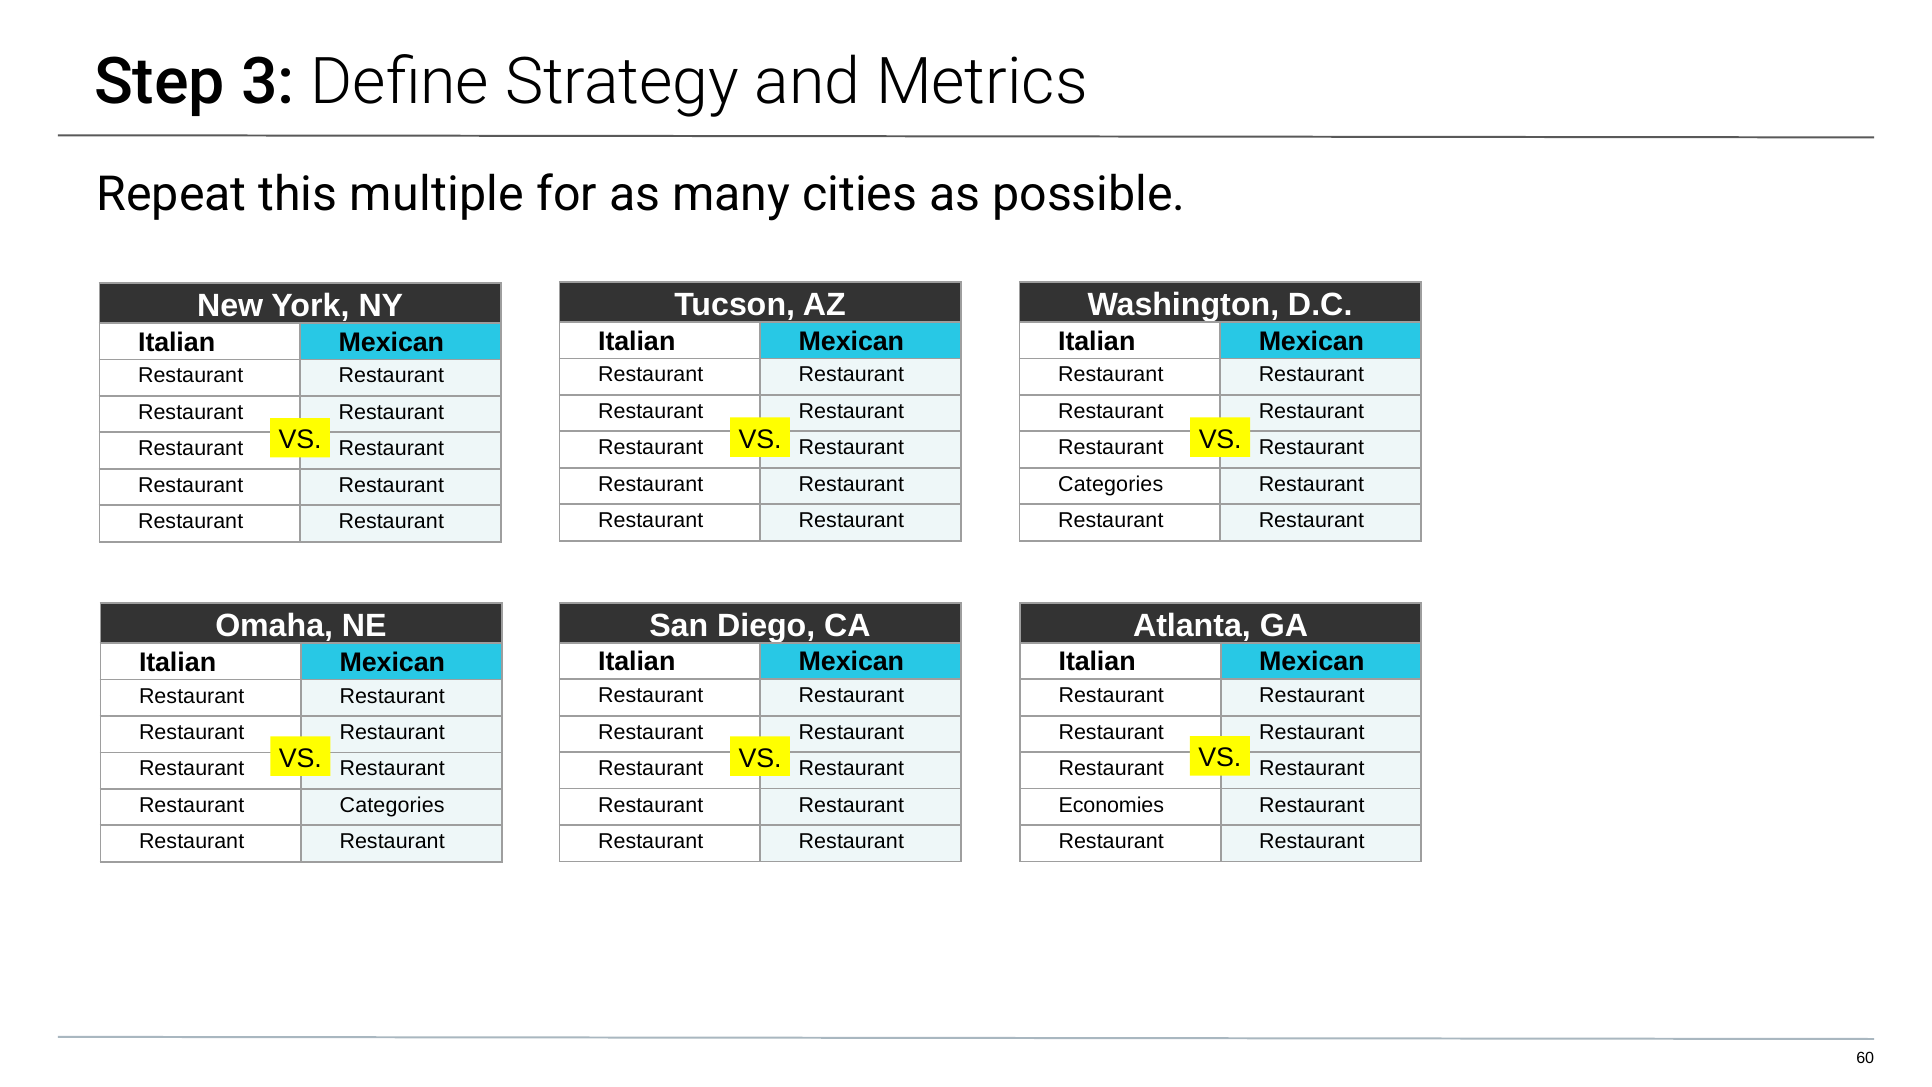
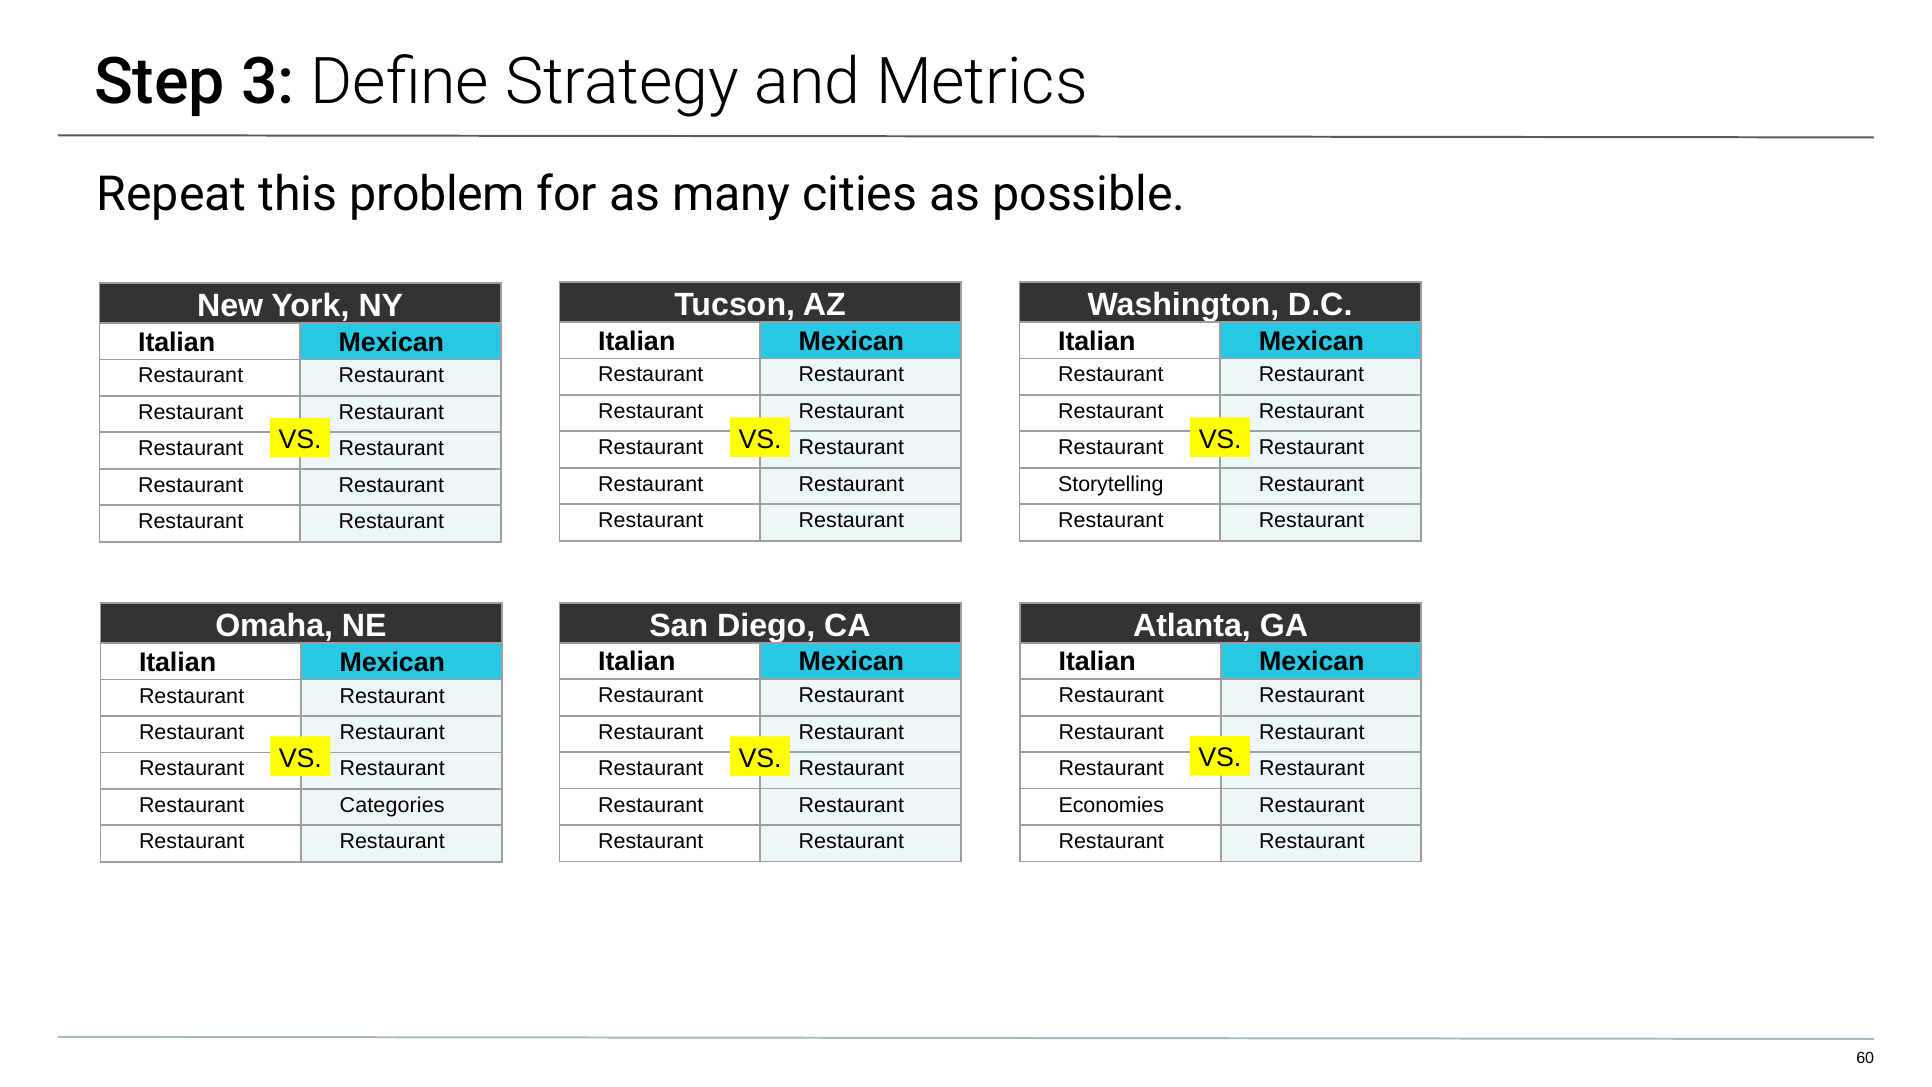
multiple: multiple -> problem (437, 195)
Categories: Categories -> Storytelling (1111, 484)
